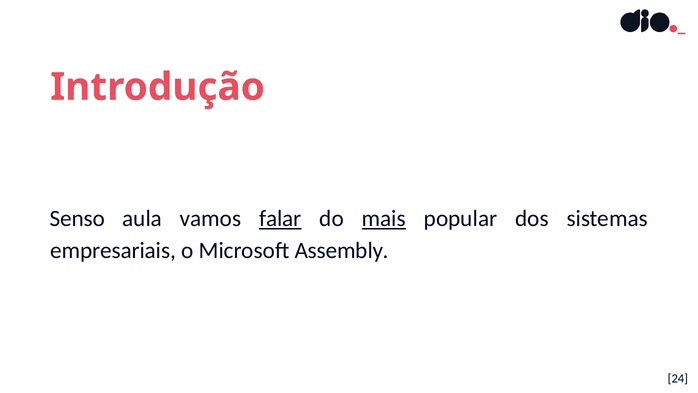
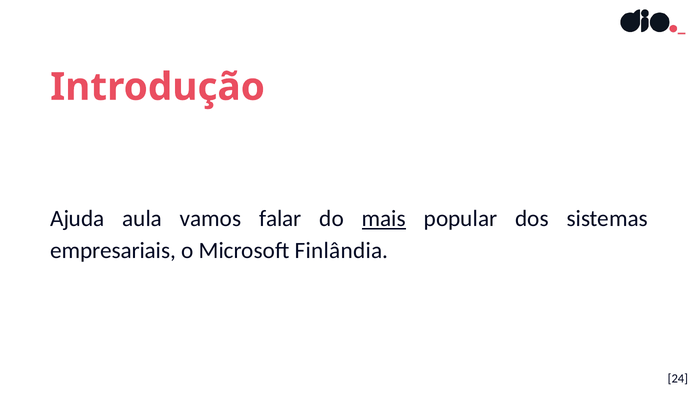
Senso: Senso -> Ajuda (77, 218)
falar underline: present -> none (280, 218)
Assembly: Assembly -> Finlândia (342, 250)
